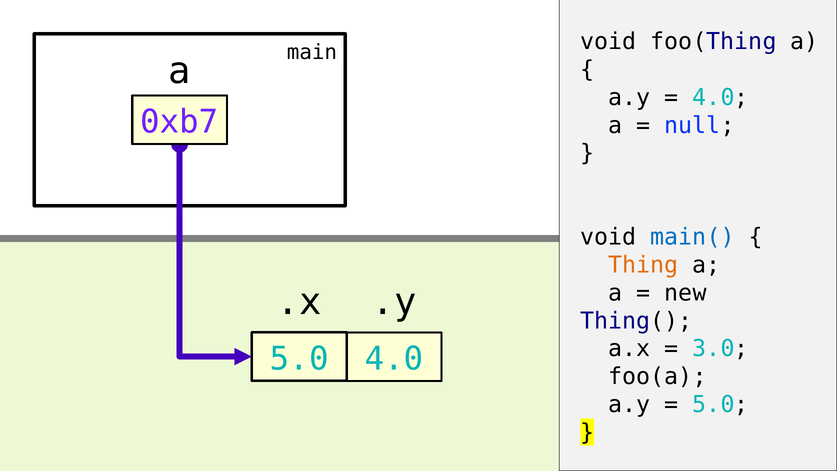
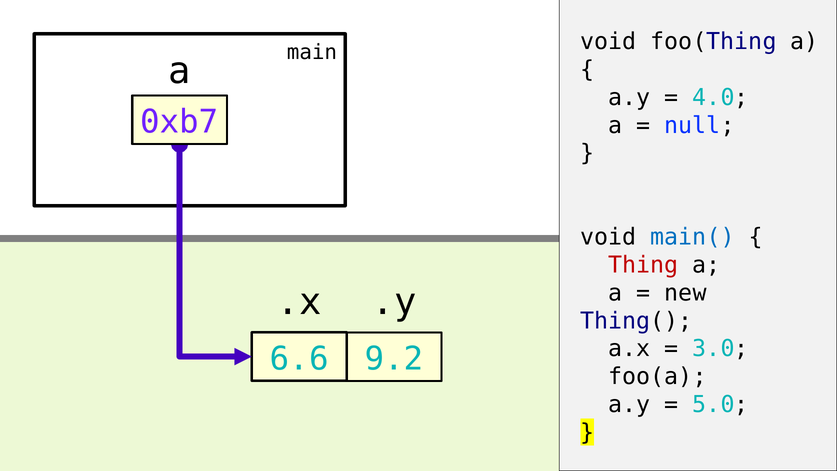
Thing colour: orange -> red (643, 265)
5.0: 5.0 -> 6.6 (299, 359)
4.0: 4.0 -> 9.2 (394, 359)
